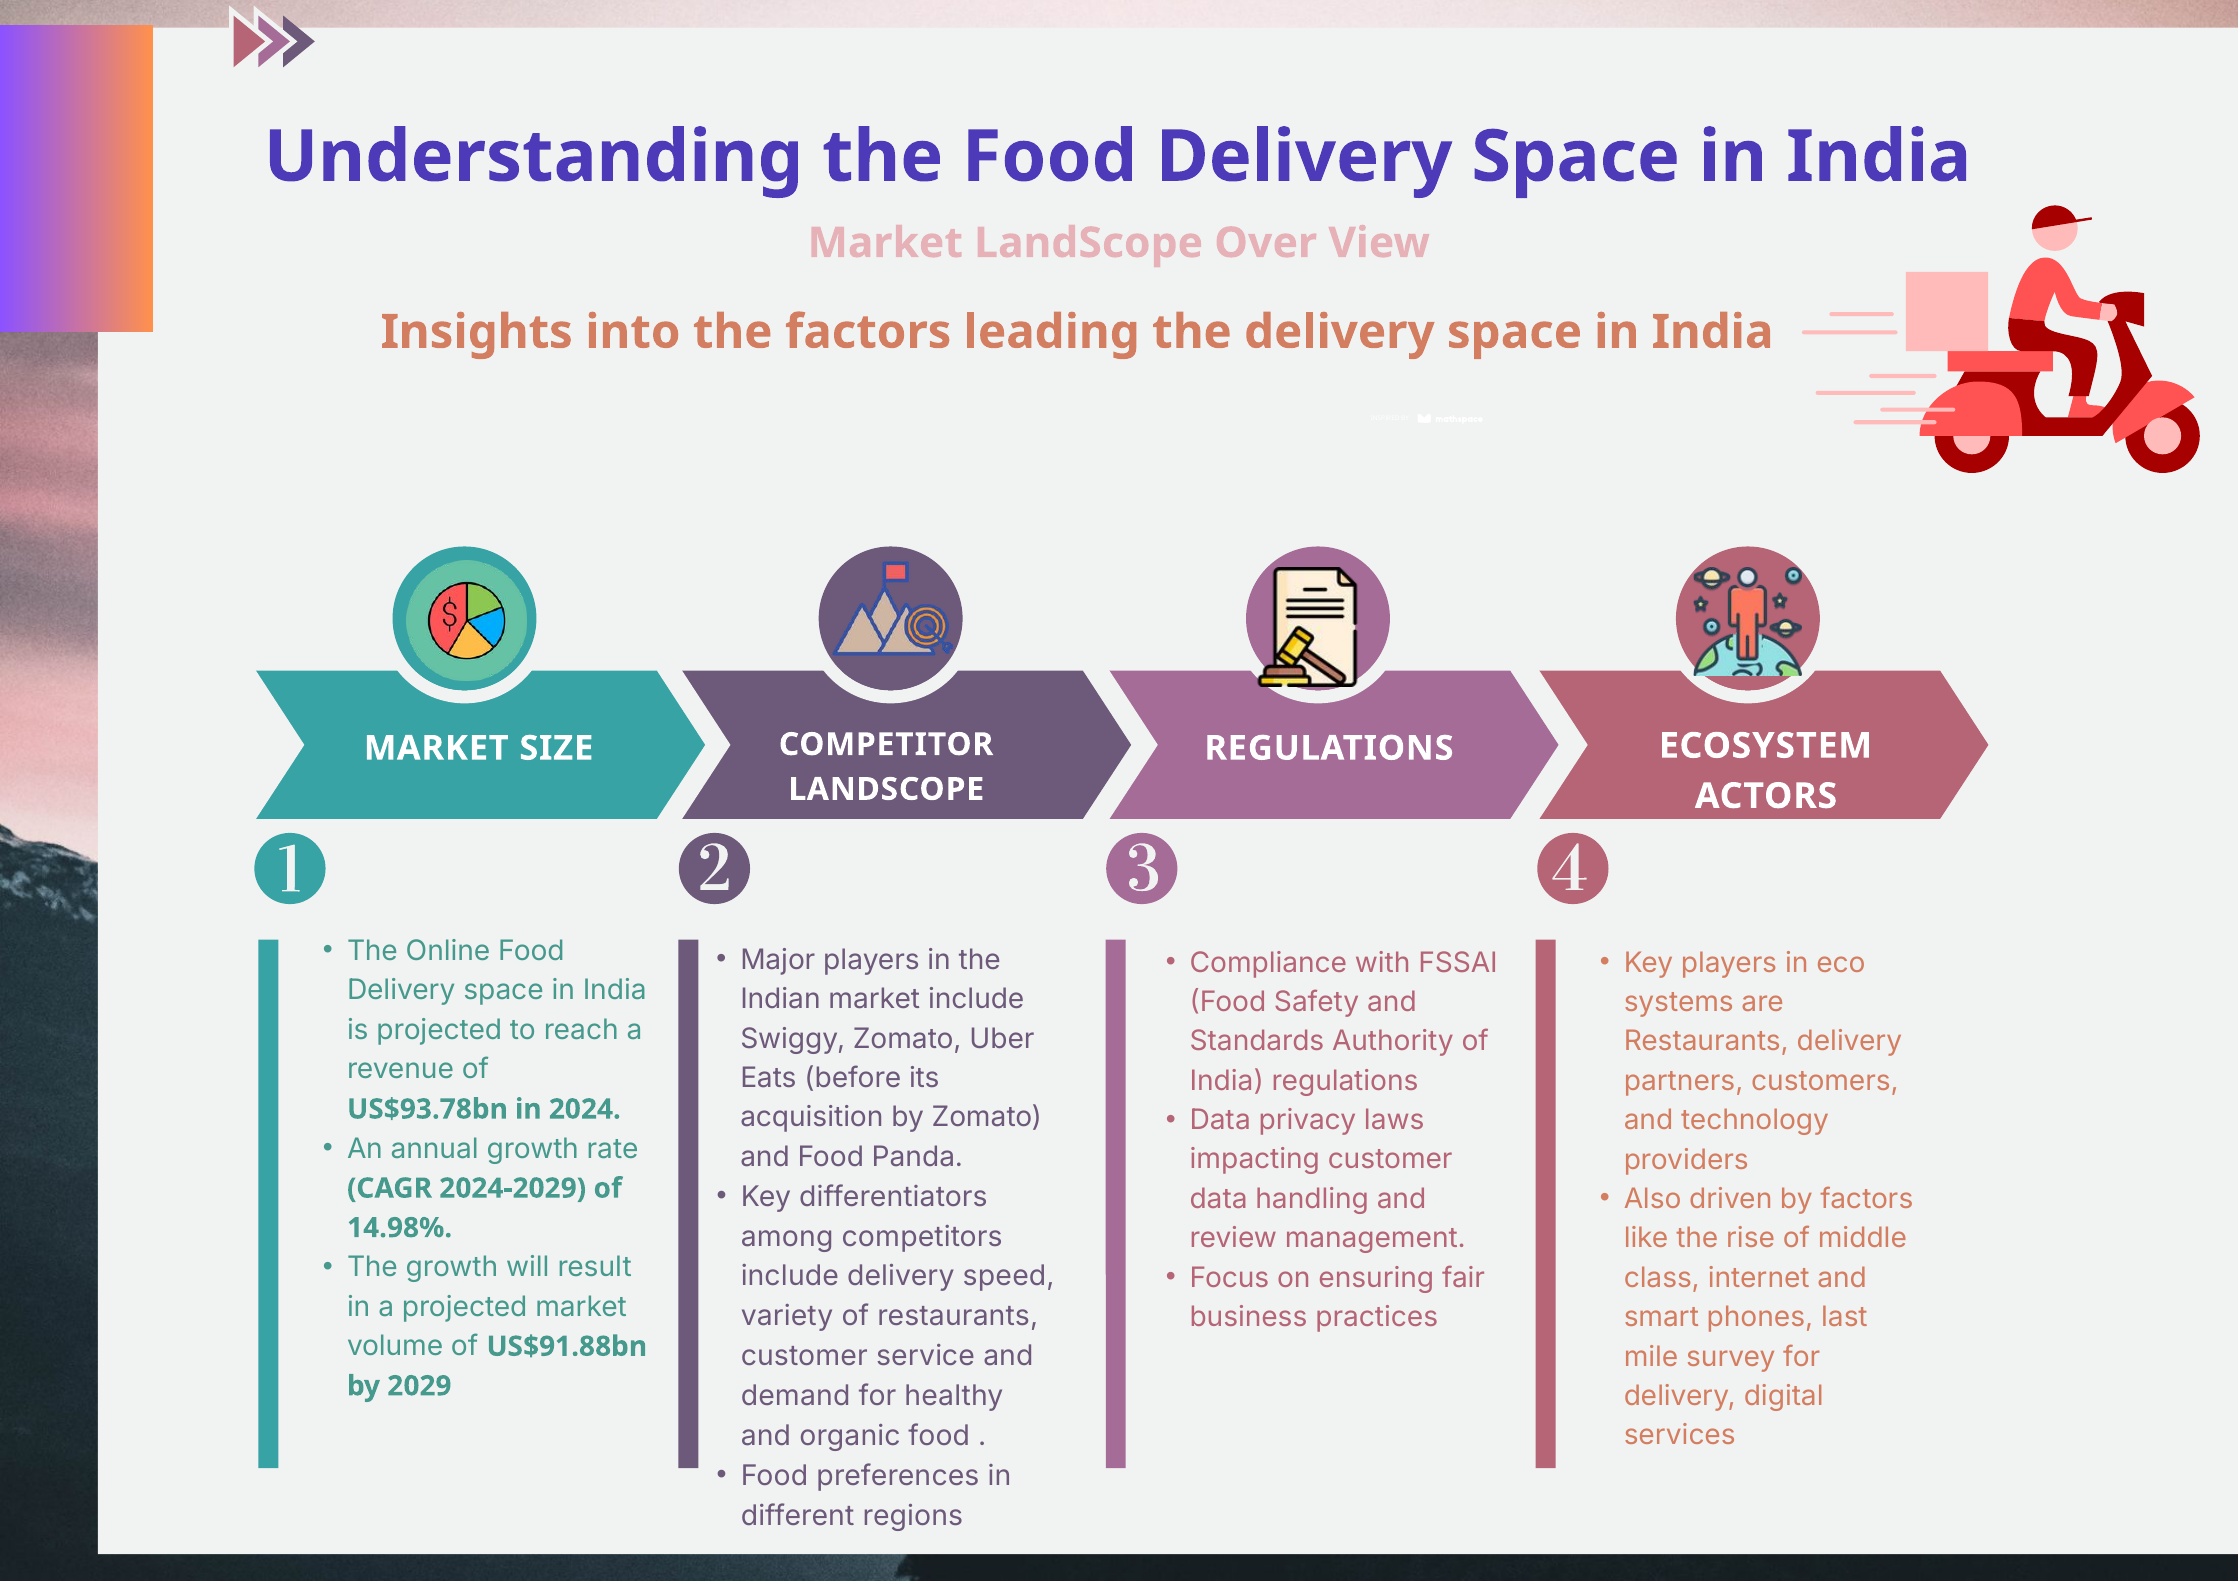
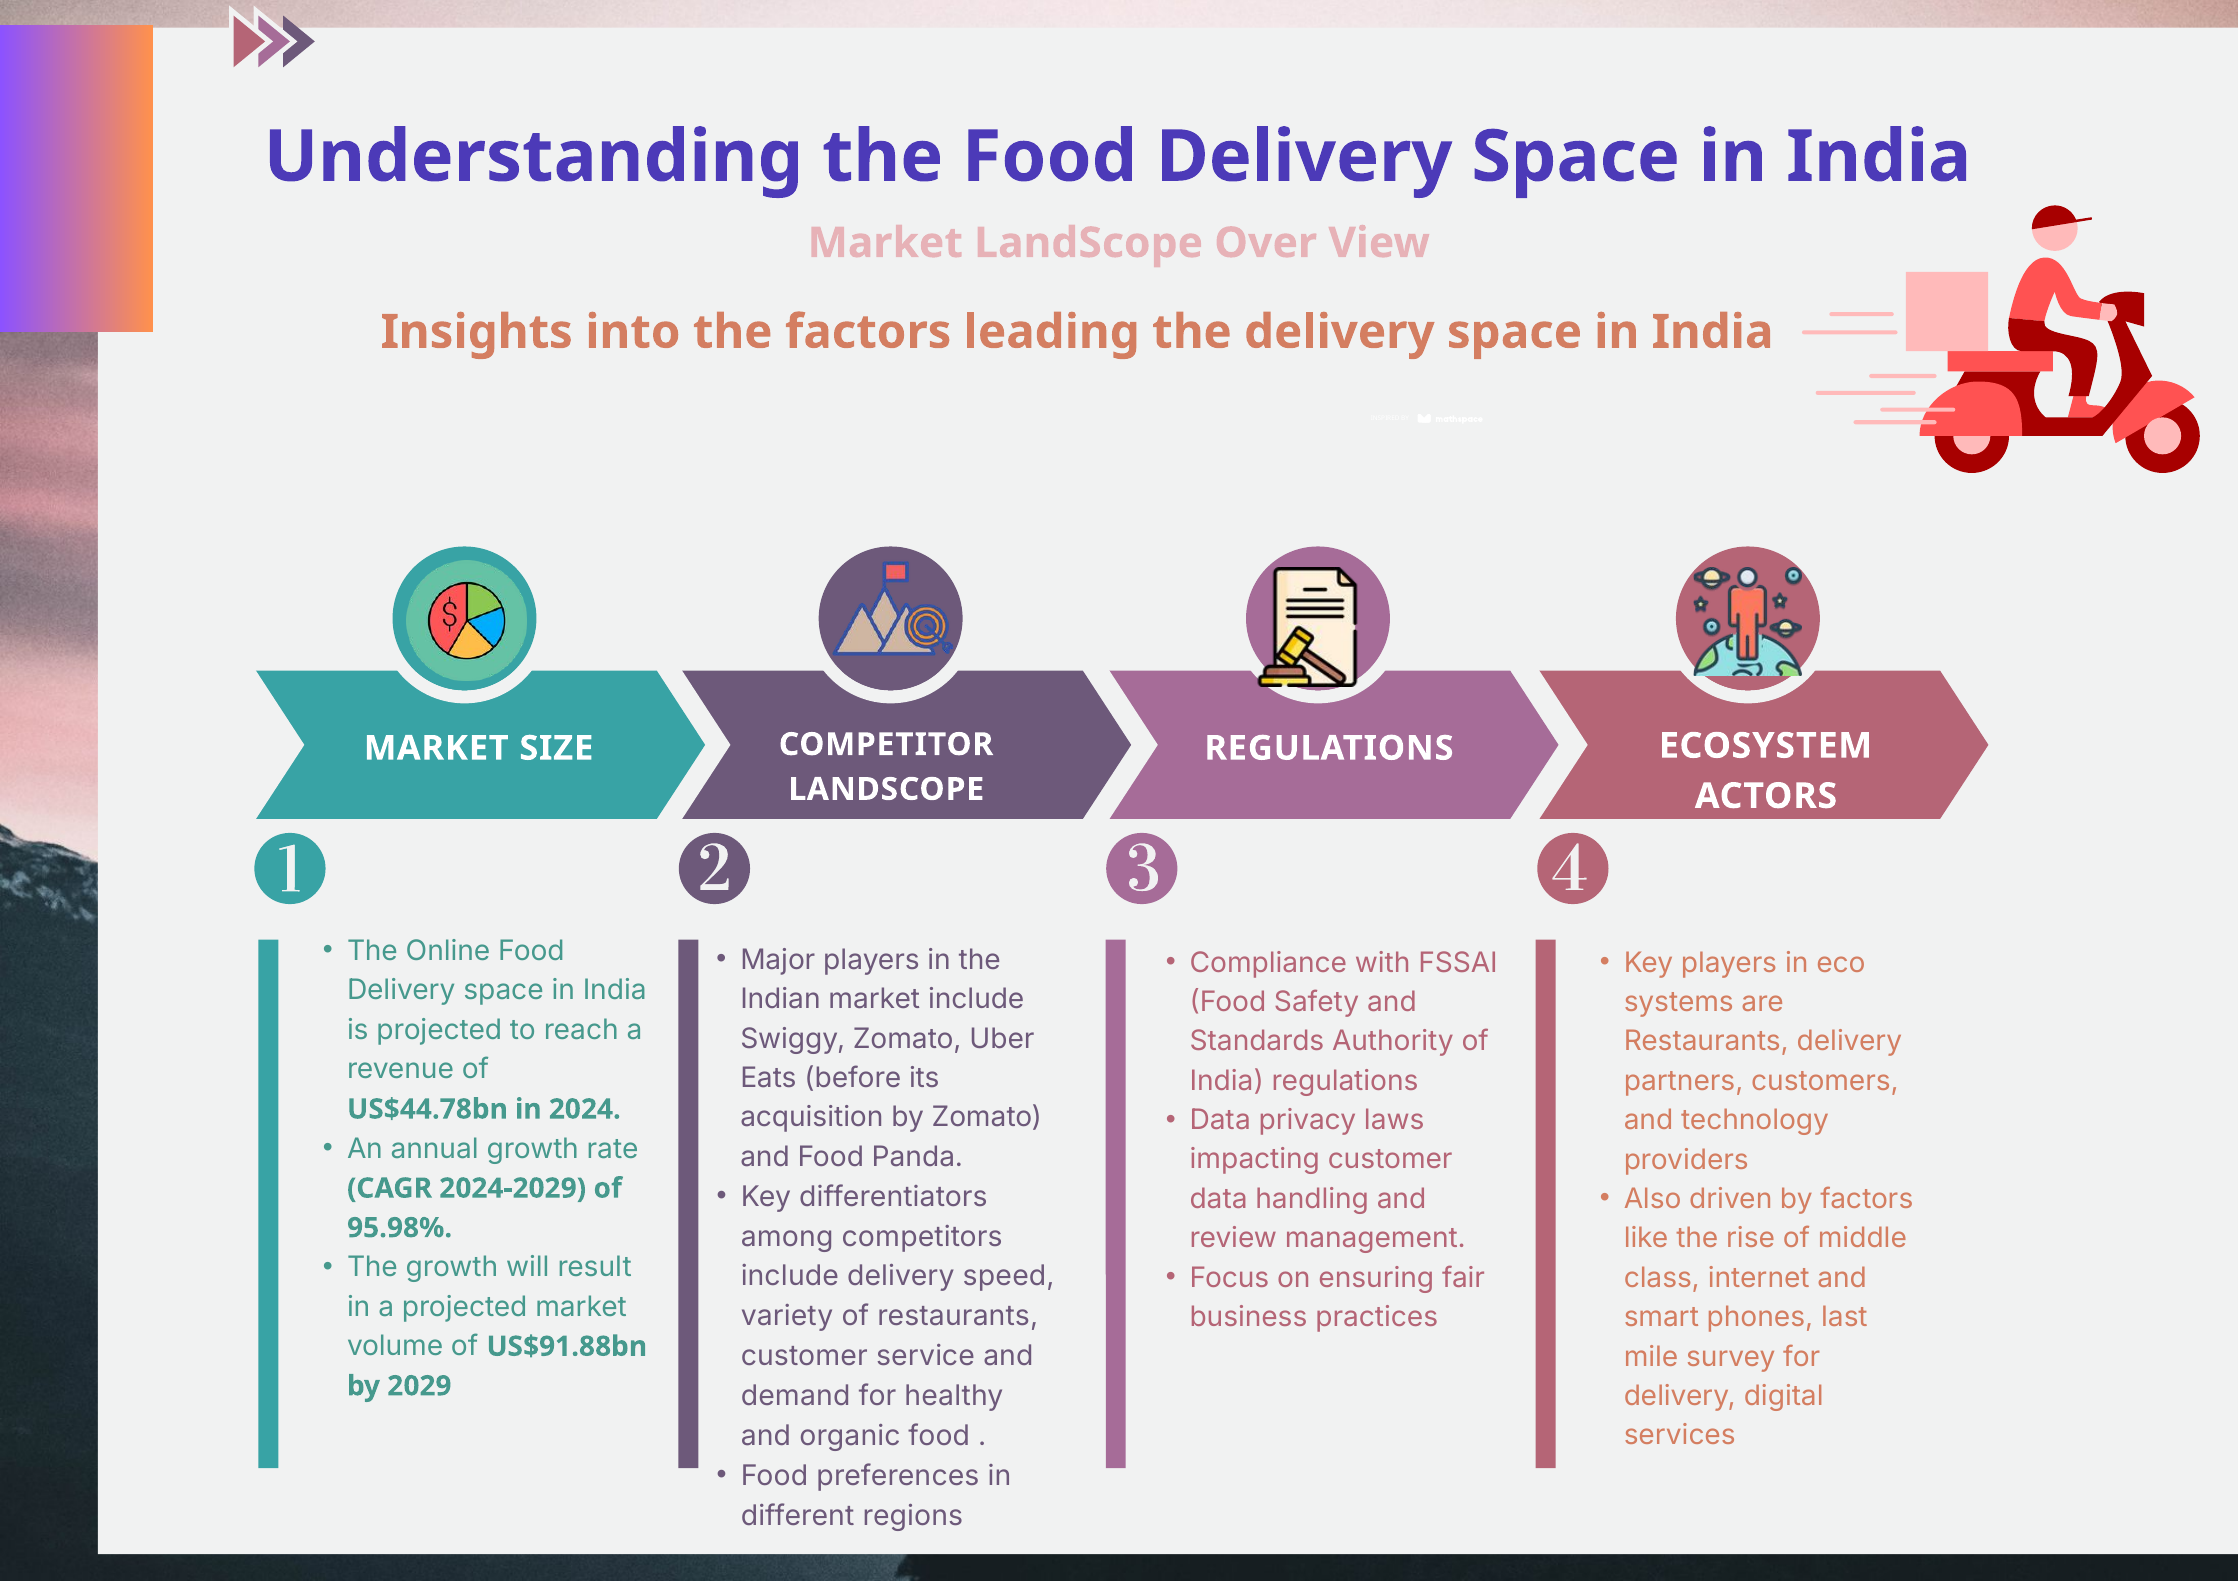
US$93.78bn: US$93.78bn -> US$44.78bn (427, 1110)
14.98%: 14.98% -> 95.98% (400, 1228)
